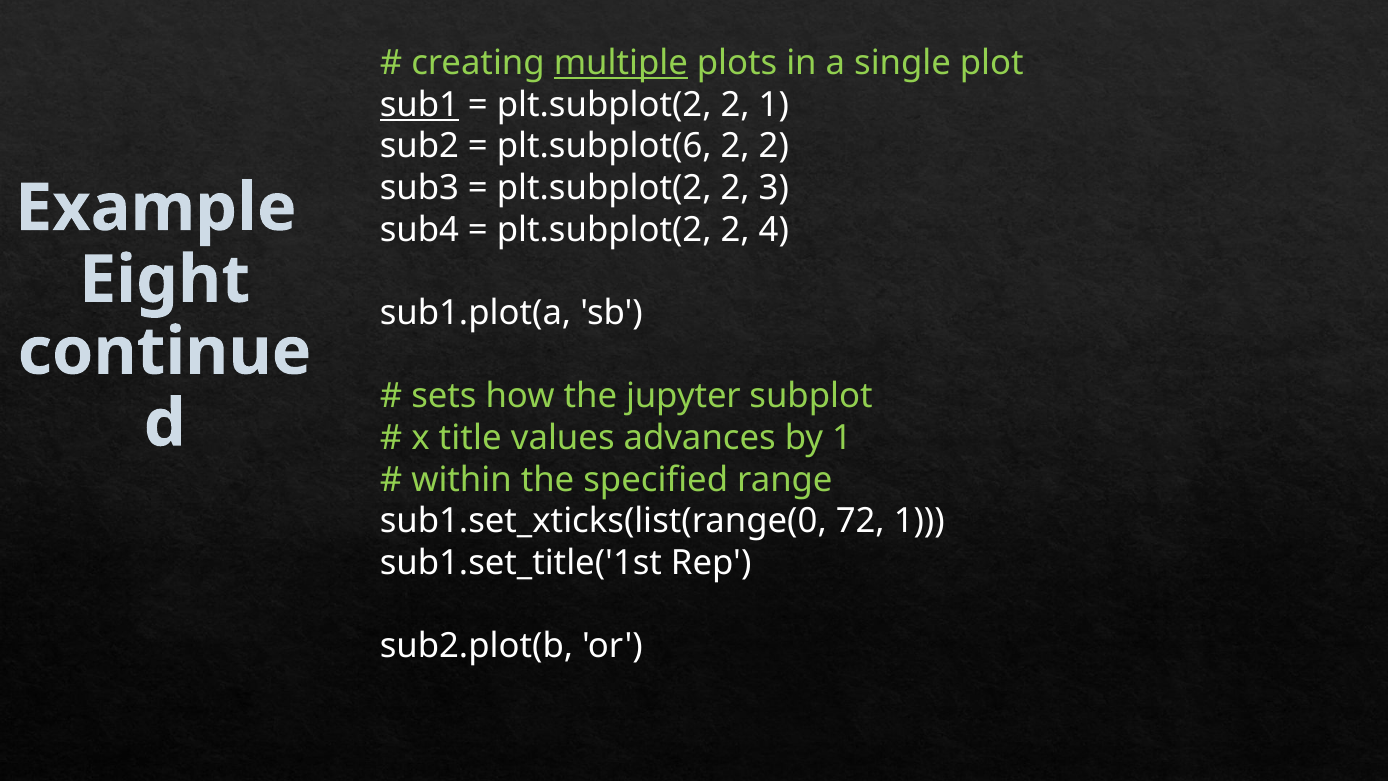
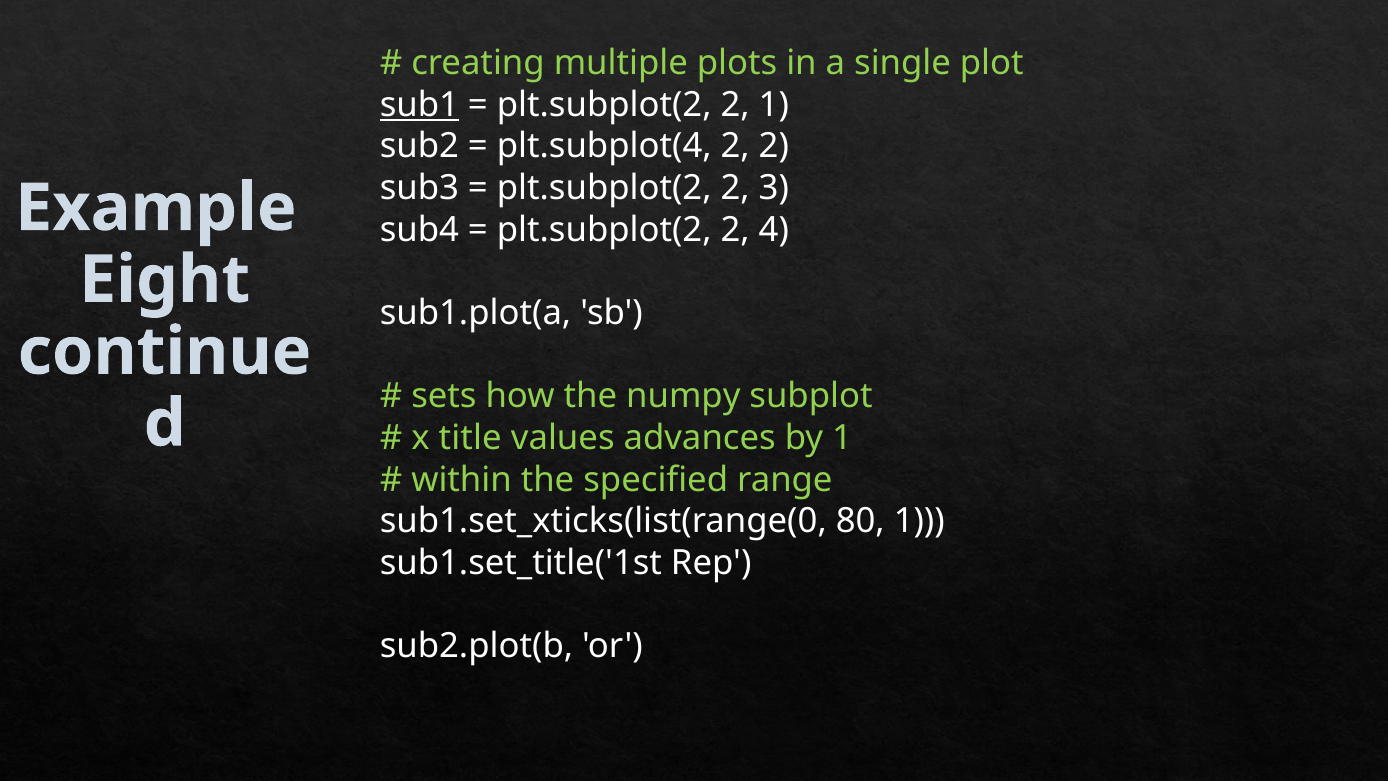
multiple underline: present -> none (621, 63)
plt.subplot(6: plt.subplot(6 -> plt.subplot(4 (604, 146)
jupyter: jupyter -> numpy (683, 396)
72: 72 -> 80 (860, 521)
